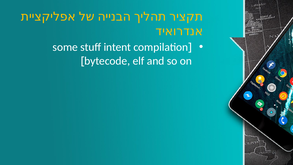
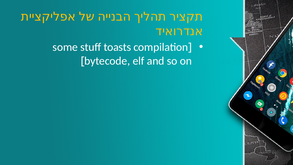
intent: intent -> toasts (117, 47)
